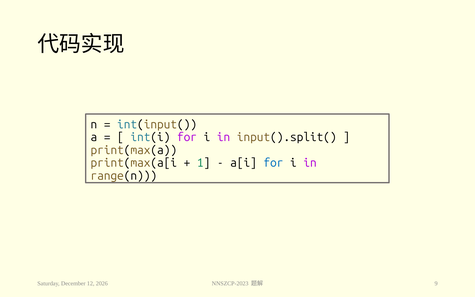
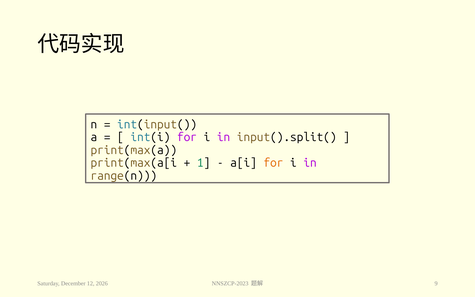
for colour: blue -> orange (273, 163)
